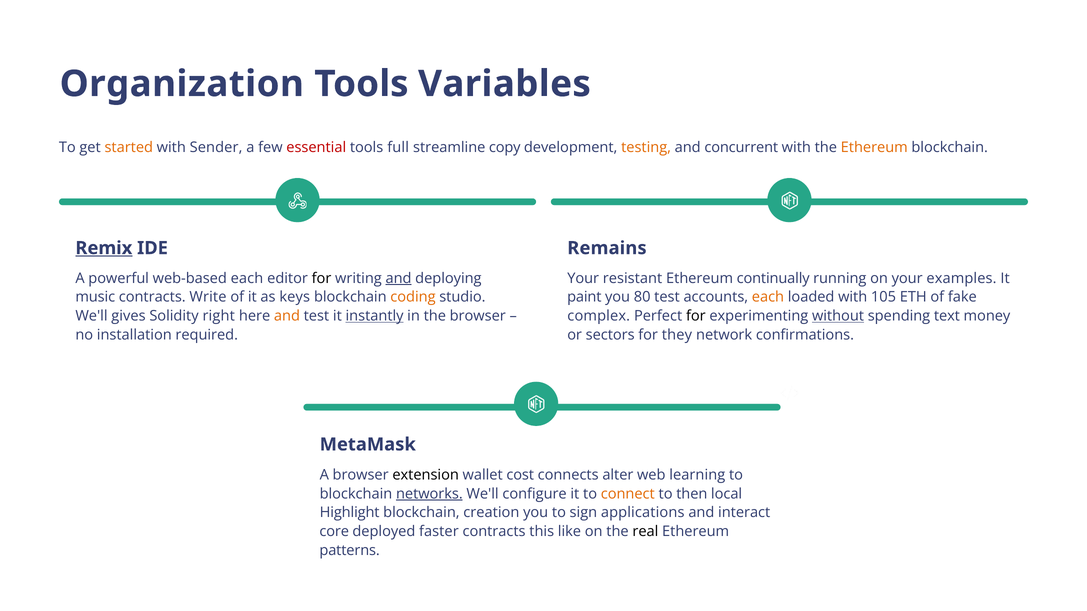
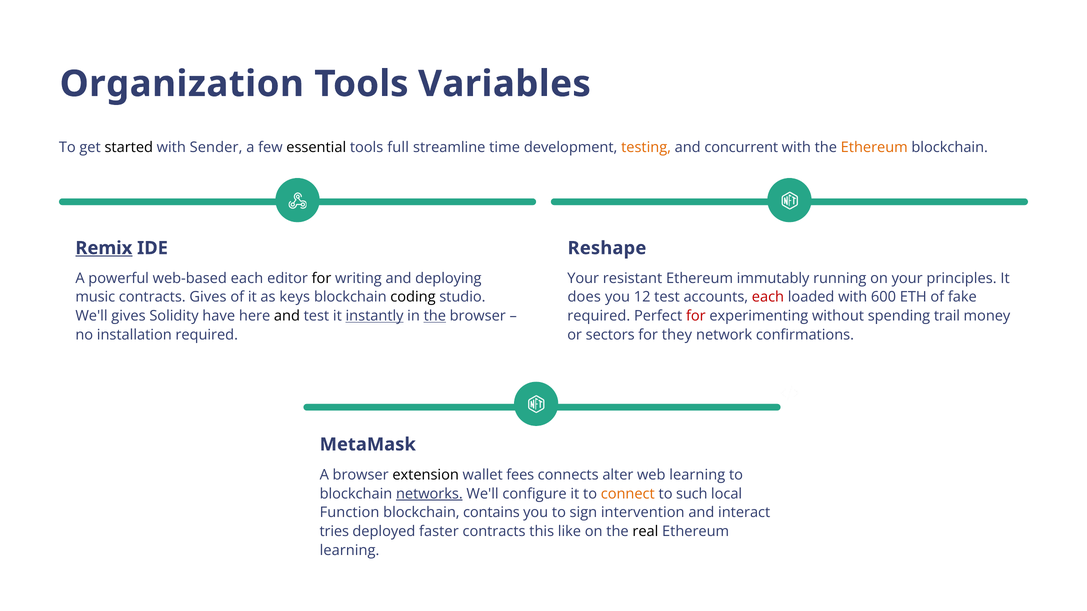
started colour: orange -> black (129, 147)
essential colour: red -> black (316, 147)
copy: copy -> time (505, 147)
Remains: Remains -> Reshape (607, 248)
and underline: present -> none (399, 278)
continually: continually -> immutably (773, 278)
examples: examples -> principles (962, 278)
contracts Write: Write -> Gives (208, 297)
coding colour: orange -> black (413, 297)
paint: paint -> does (584, 297)
80: 80 -> 12 (642, 297)
each colour: orange -> red (768, 297)
105: 105 -> 600 (884, 297)
right: right -> have (219, 316)
and colour: orange -> black (287, 316)
the underline: none -> present (435, 316)
complex: complex -> required (599, 316)
for colour: black -> red (696, 316)
without underline: present -> none (838, 316)
text: text -> trail (947, 316)
cost: cost -> fees (520, 475)
then: then -> such (692, 494)
Highlight: Highlight -> Function (350, 513)
creation: creation -> contains (491, 513)
applications: applications -> intervention (643, 513)
core: core -> tries (334, 532)
patterns: patterns -> learning (350, 551)
